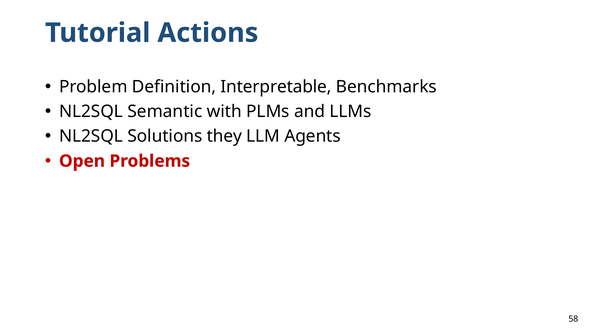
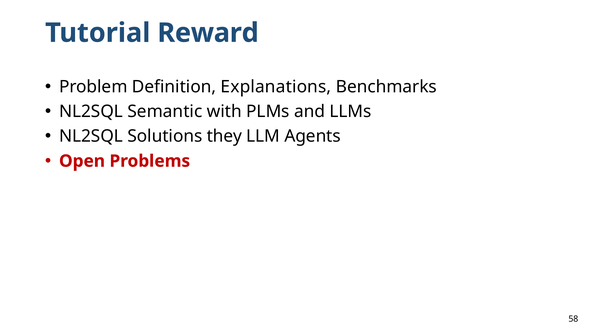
Actions: Actions -> Reward (208, 33)
Interpretable: Interpretable -> Explanations (276, 87)
